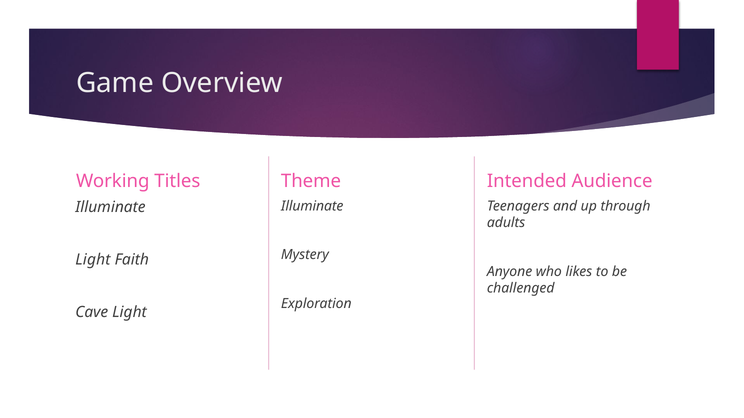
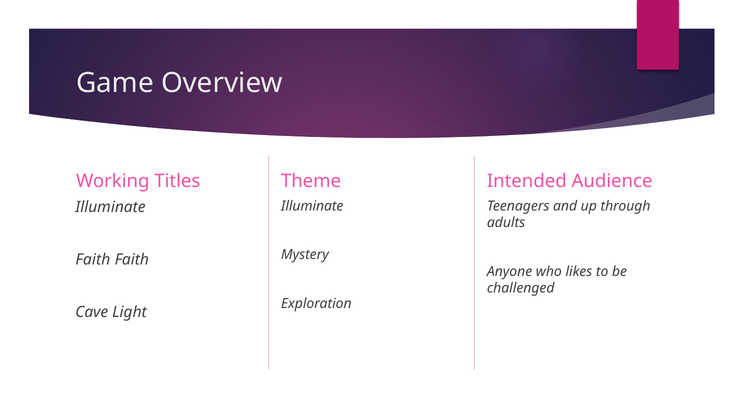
Light: Light -> Faith (93, 260)
